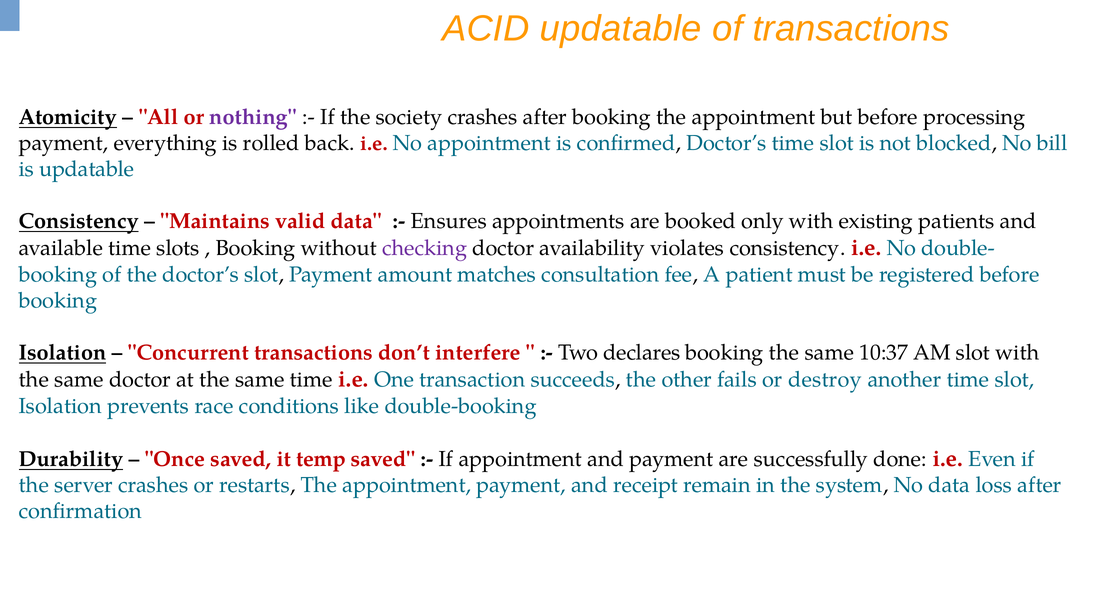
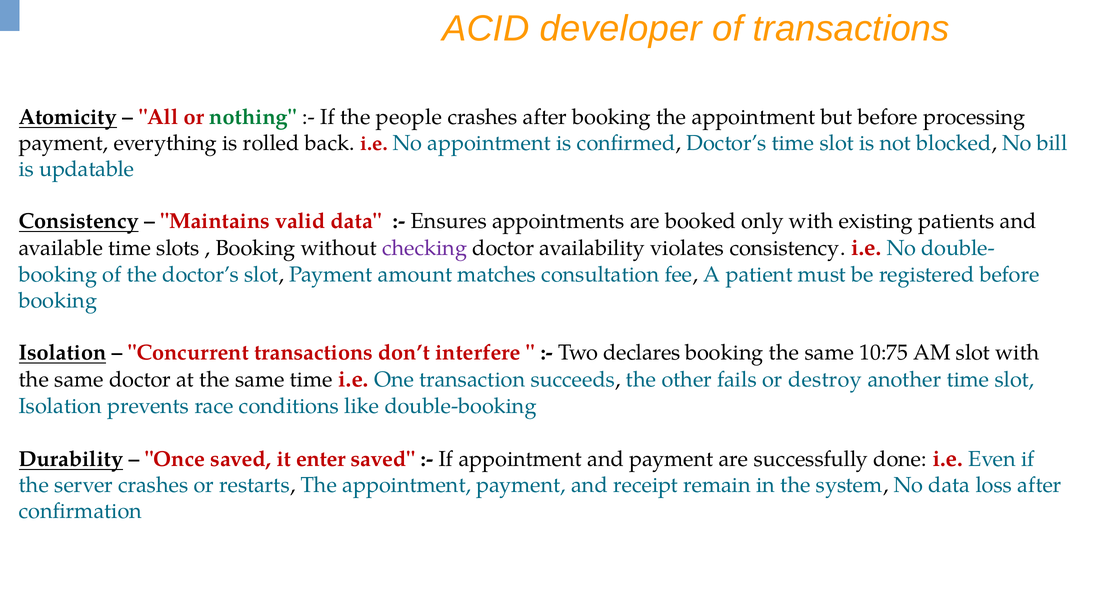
ACID updatable: updatable -> developer (621, 28)
nothing colour: purple -> green (253, 117)
society: society -> people (409, 117)
10:37: 10:37 -> 10:75 (884, 353)
temp: temp -> enter (321, 459)
